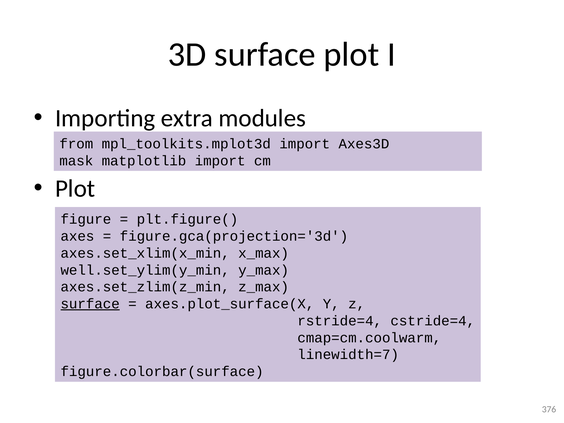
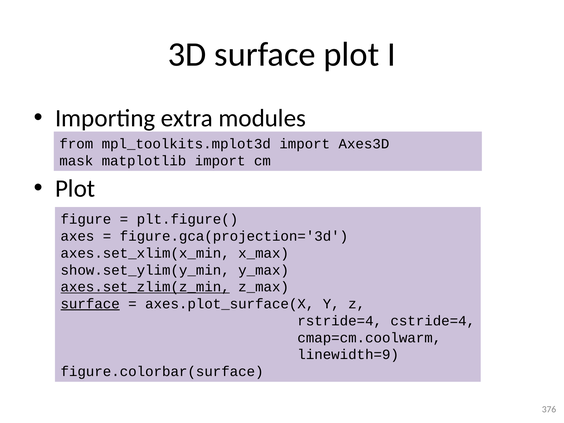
well.set_ylim(y_min: well.set_ylim(y_min -> show.set_ylim(y_min (145, 270)
axes.set_zlim(z_min underline: none -> present (145, 287)
linewidth=7: linewidth=7 -> linewidth=9 (348, 355)
